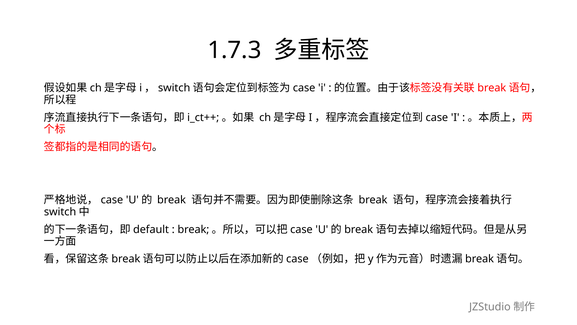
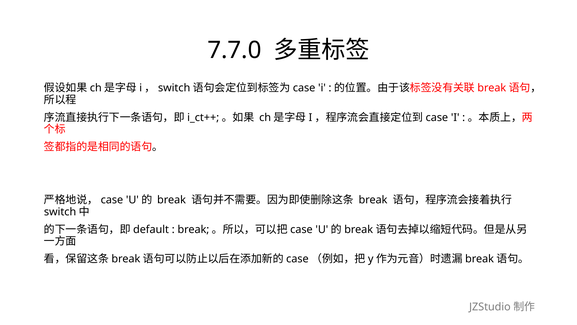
1.7.3: 1.7.3 -> 7.7.0 (234, 50)
